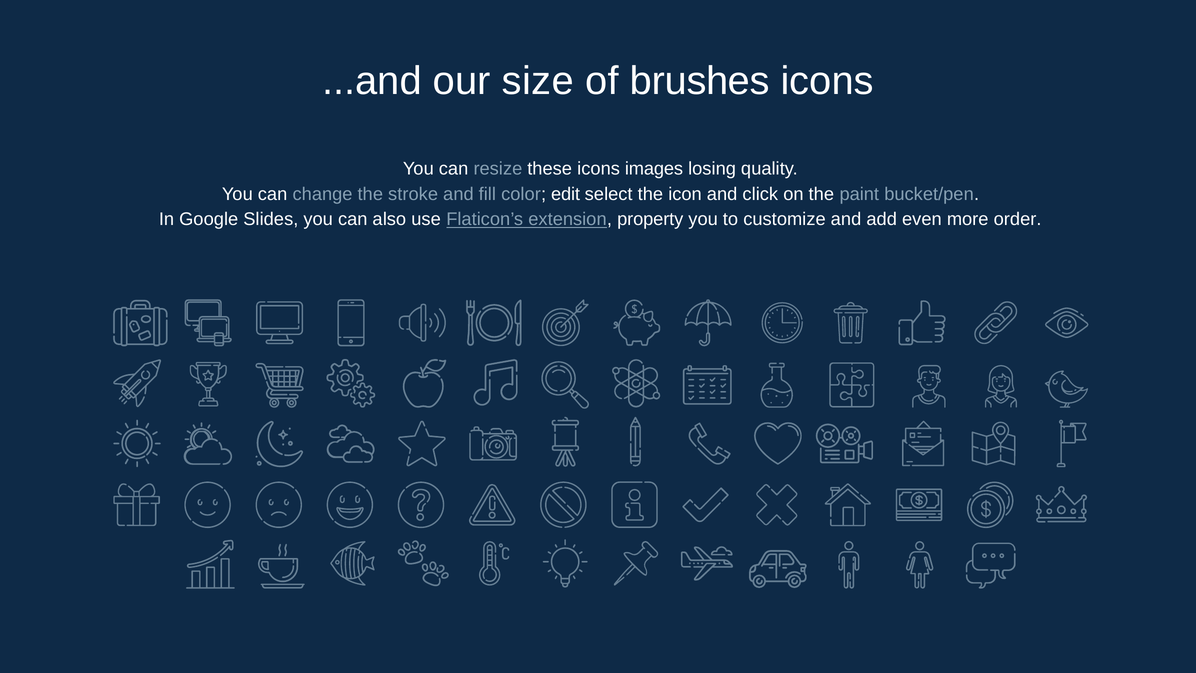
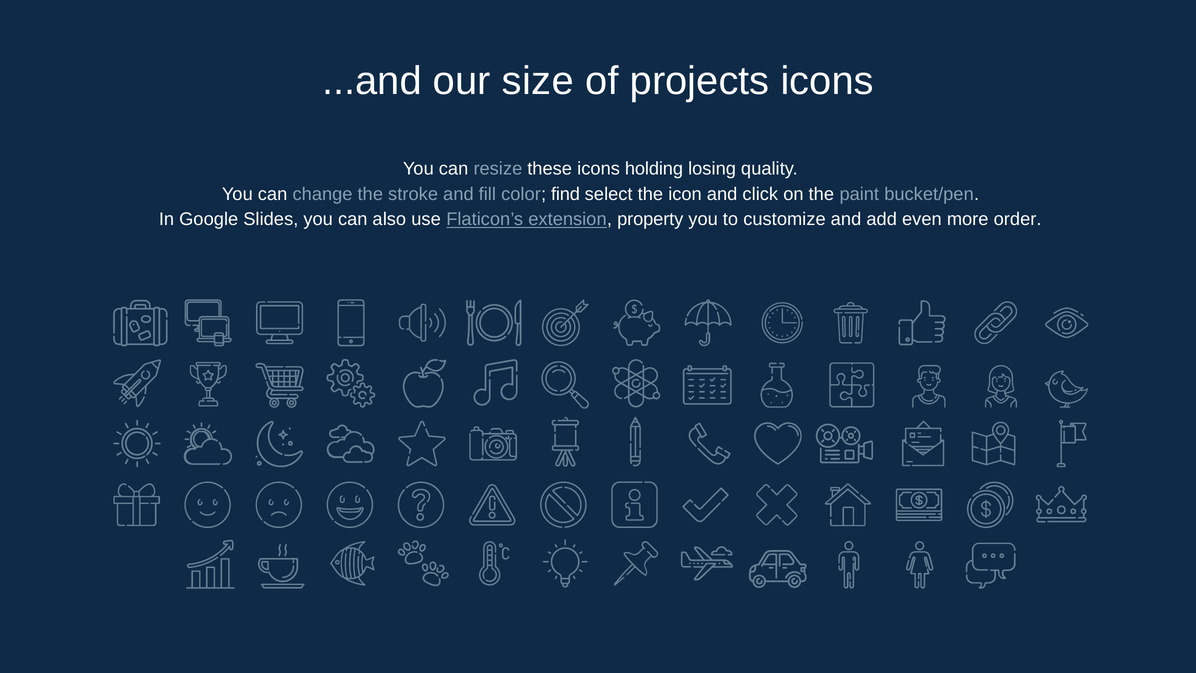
brushes: brushes -> projects (700, 81)
images: images -> holding (654, 169)
edit: edit -> find (566, 194)
